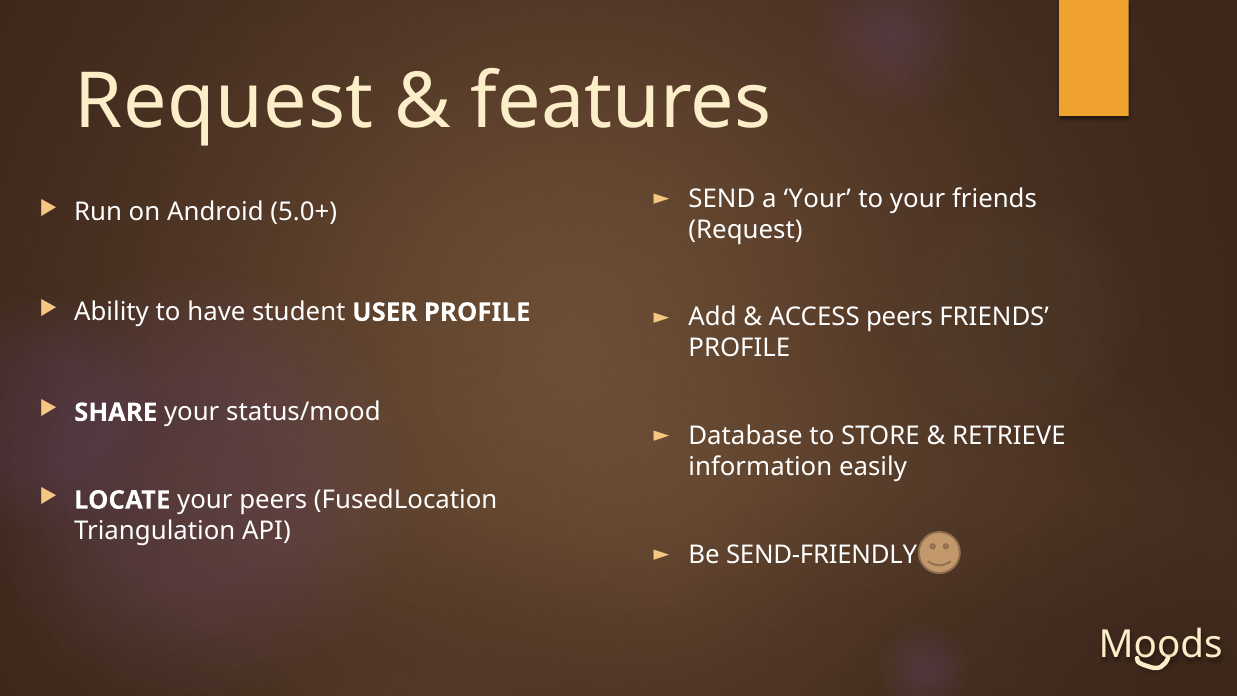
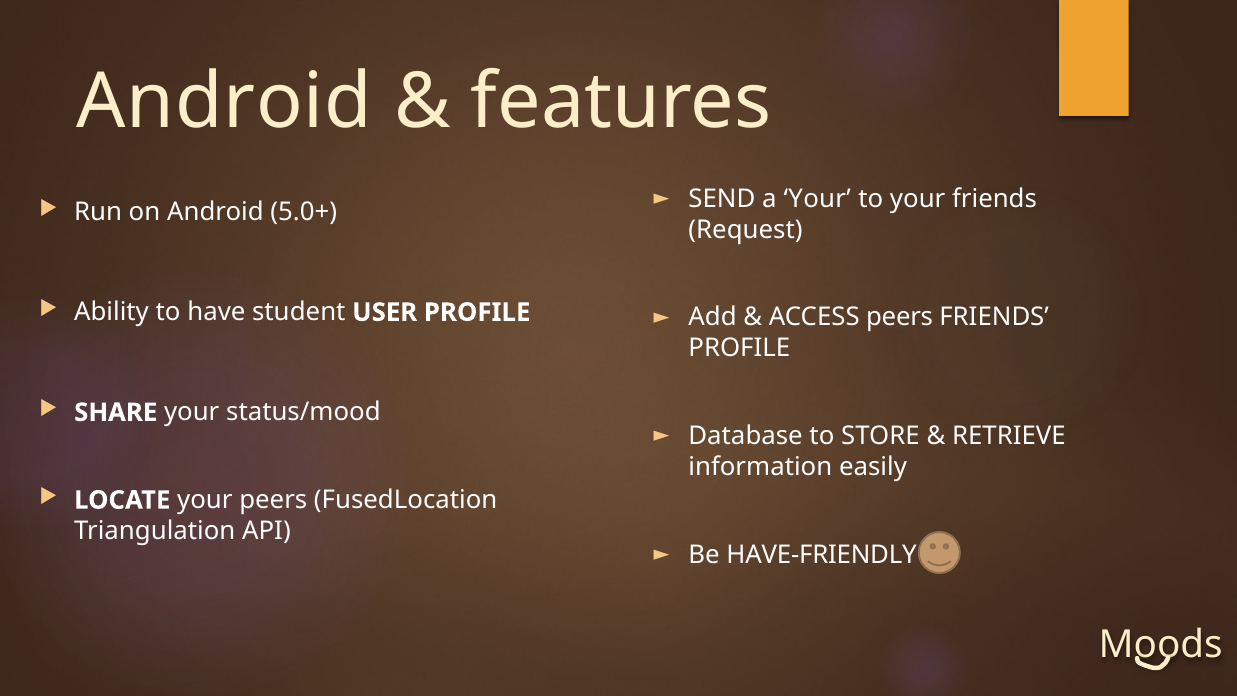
Request: Request -> Android (224, 102)
SEND-FRIENDLY: SEND-FRIENDLY -> HAVE-FRIENDLY (822, 554)
